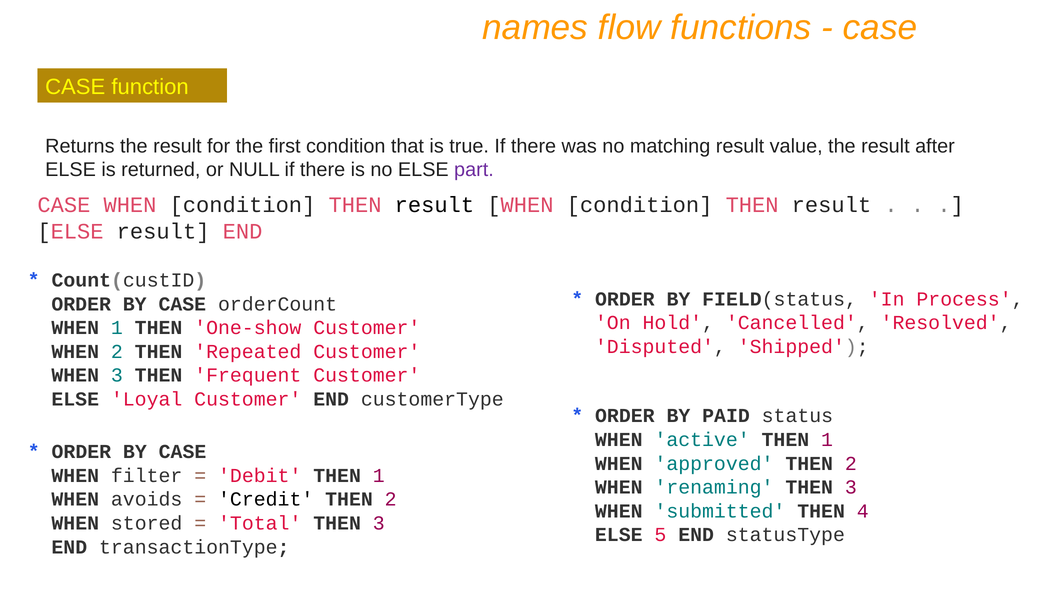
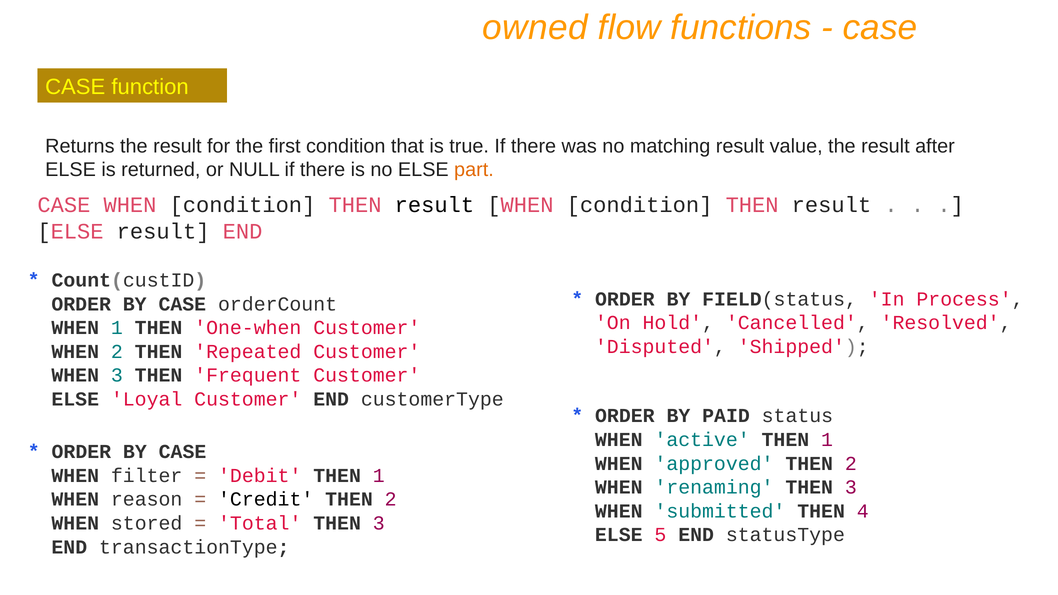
names: names -> owned (535, 28)
part colour: purple -> orange (474, 170)
One-show: One-show -> One-when (248, 328)
avoids: avoids -> reason (147, 499)
